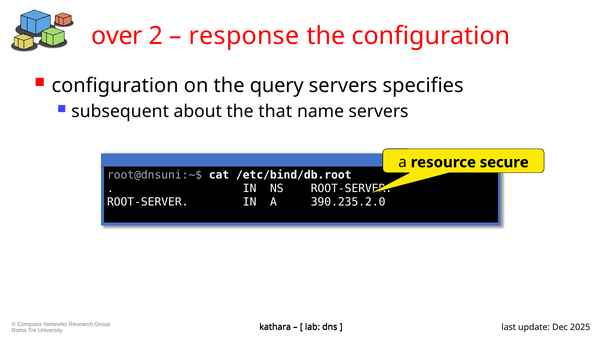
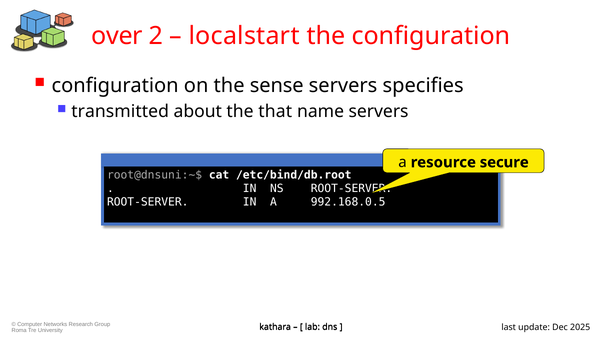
response: response -> localstart (244, 36)
query: query -> sense (277, 85)
subsequent: subsequent -> transmitted (120, 111)
390.235.2.0: 390.235.2.0 -> 992.168.0.5 (348, 202)
